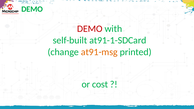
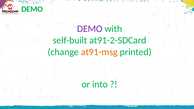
DEMO colour: red -> purple (90, 29)
at91-1-SDCard: at91-1-SDCard -> at91-2-SDCard (118, 40)
cost: cost -> into (100, 84)
